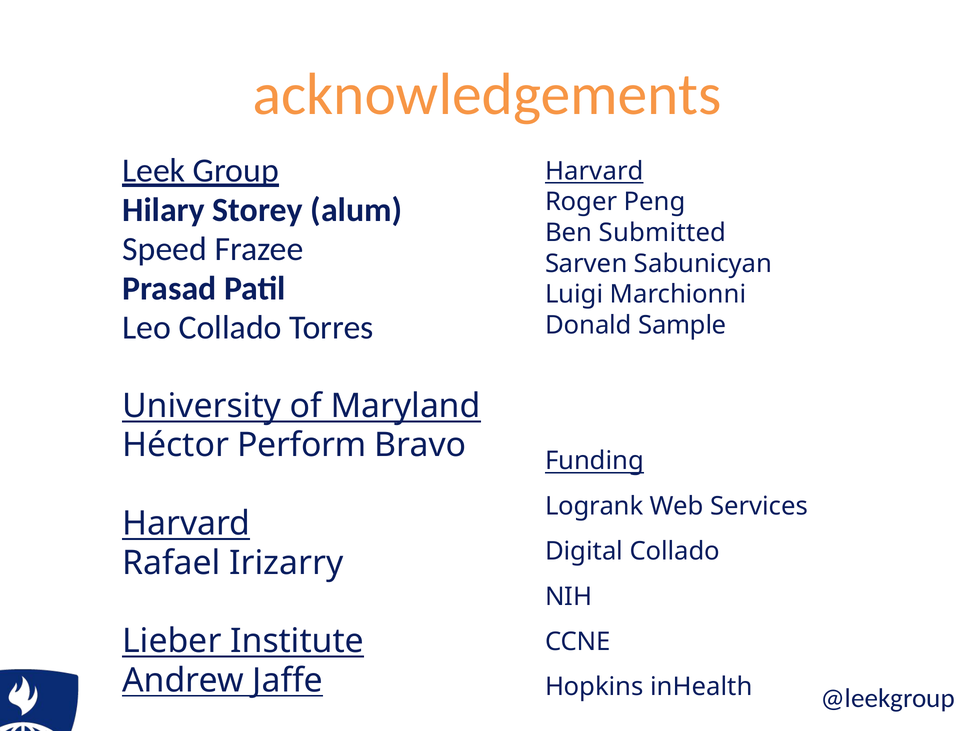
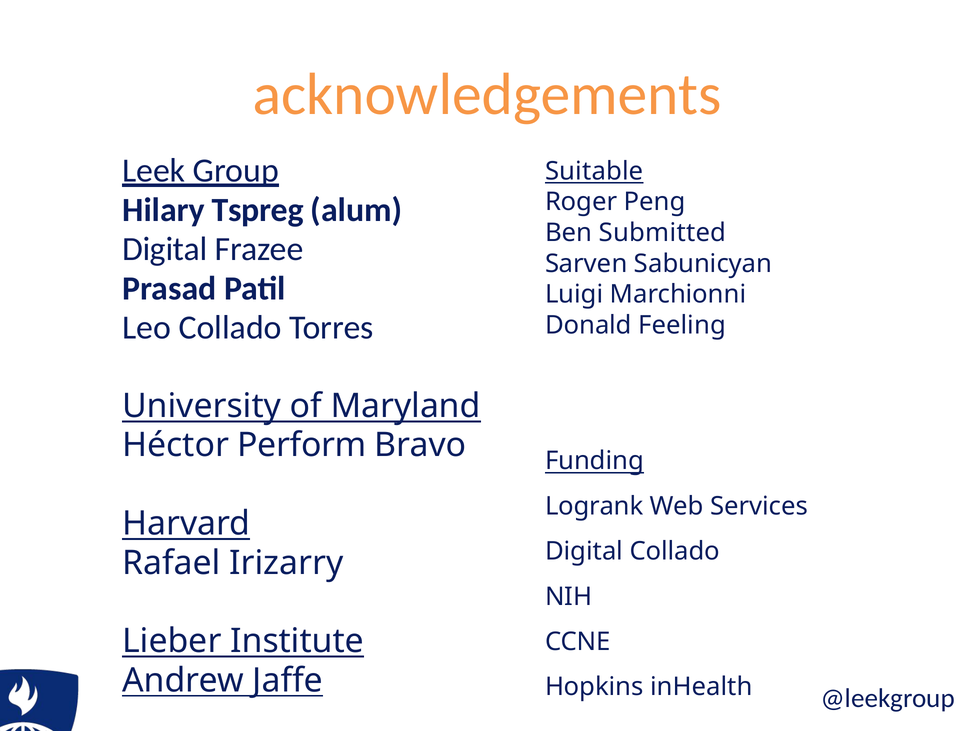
Harvard: Harvard -> Suitable (594, 171)
Storey: Storey -> Tspreg (258, 210)
Speed: Speed -> Digital (165, 249)
Sample: Sample -> Feeling (682, 325)
